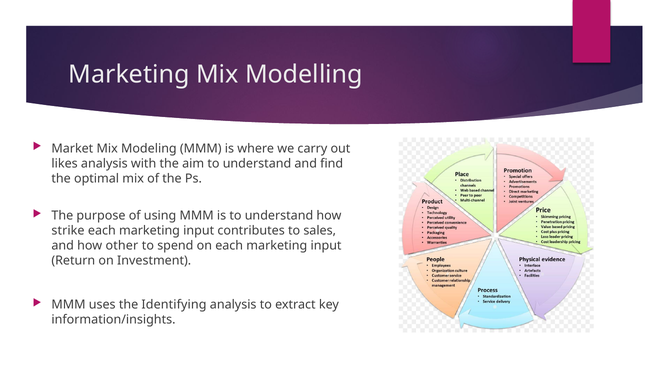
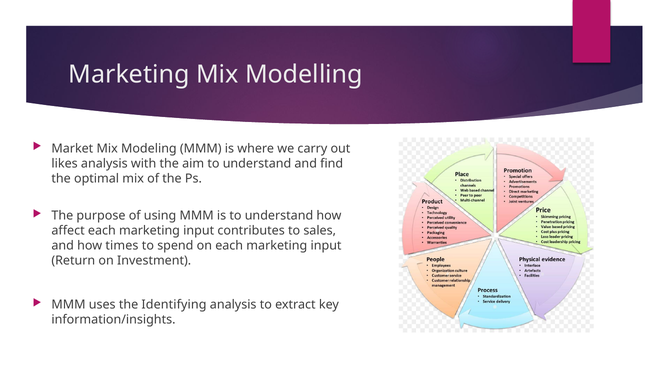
strike: strike -> affect (68, 231)
other: other -> times (122, 246)
